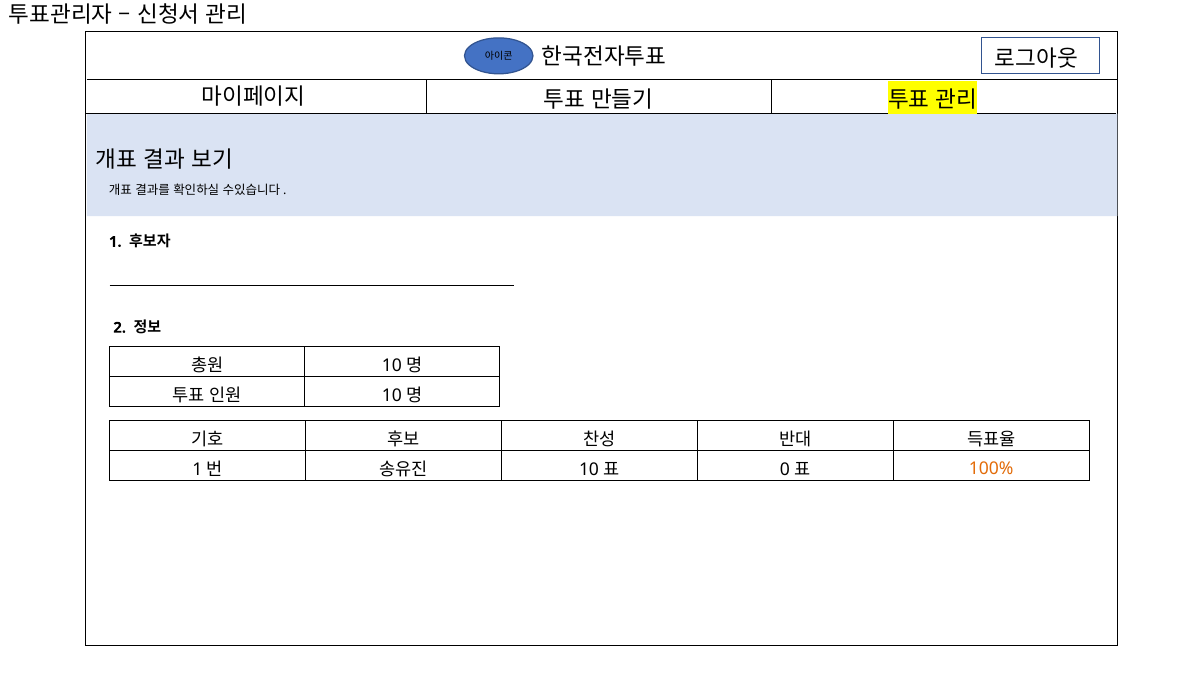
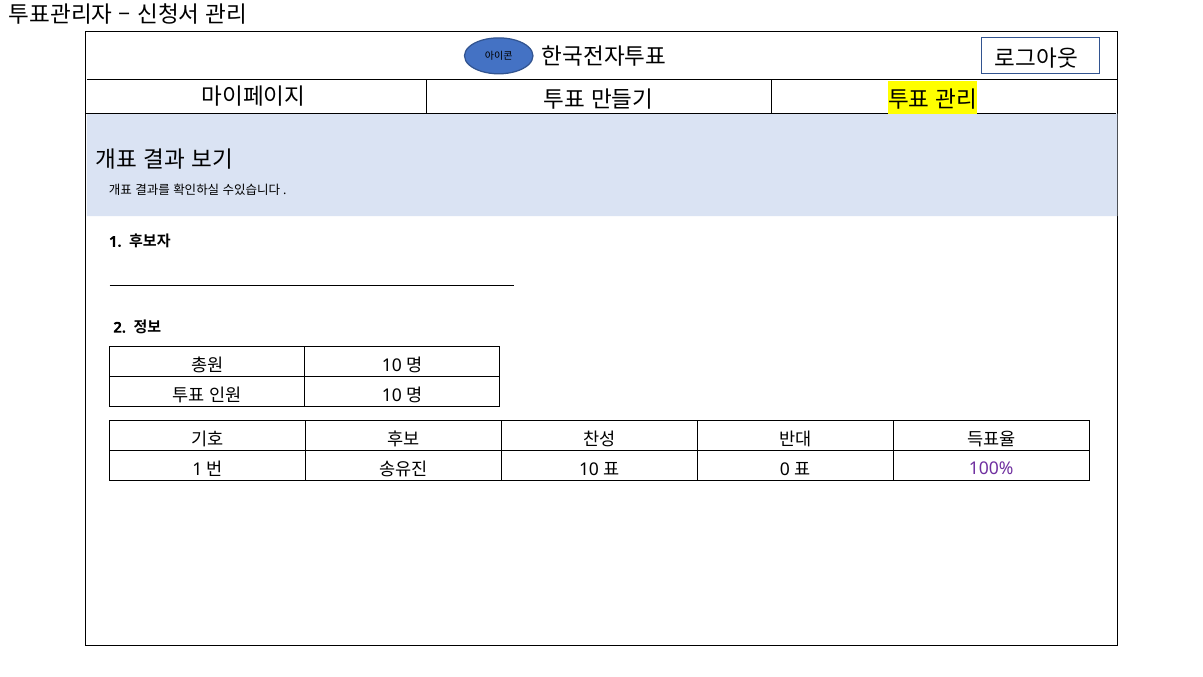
100% colour: orange -> purple (991, 468)
